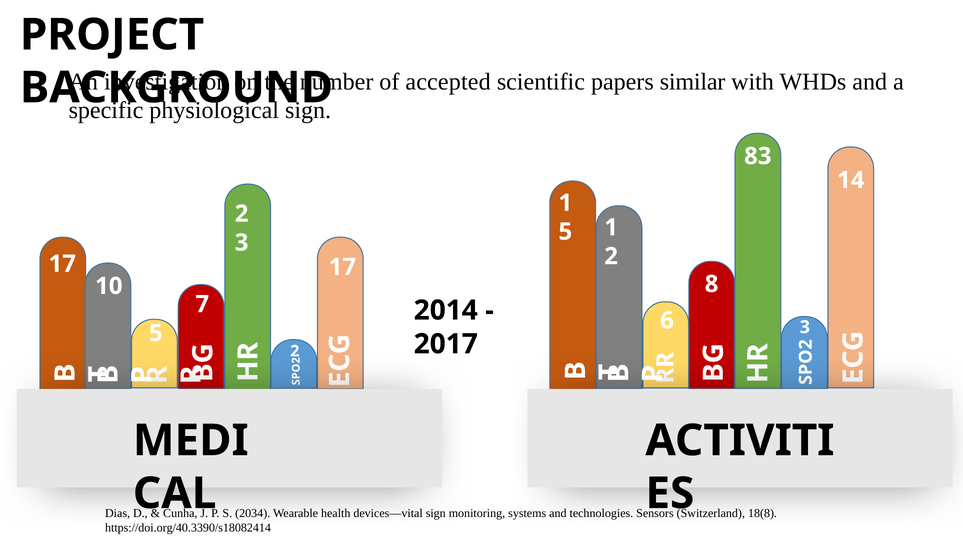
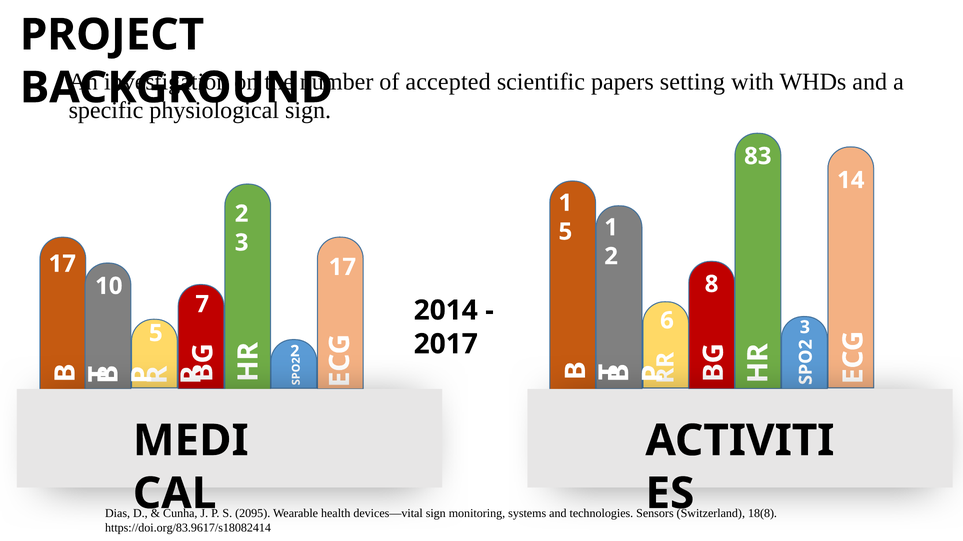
similar: similar -> setting (692, 82)
2034: 2034 -> 2095 (253, 514)
https://doi.org/40.3390/s18082414: https://doi.org/40.3390/s18082414 -> https://doi.org/83.9617/s18082414 (188, 528)
